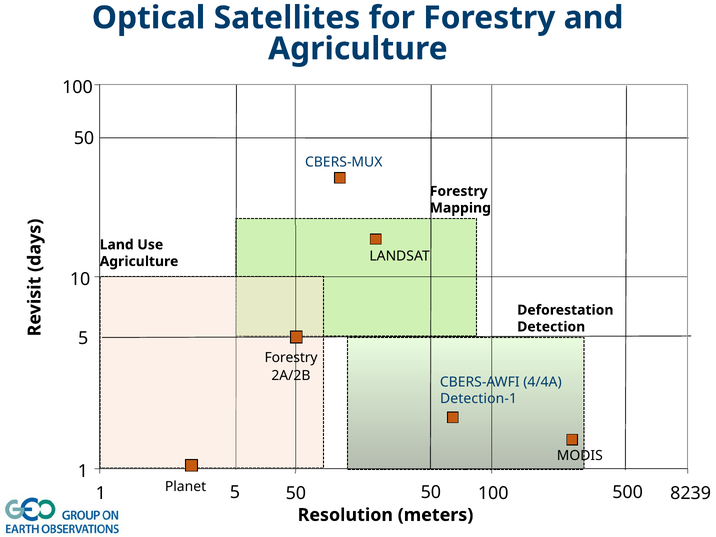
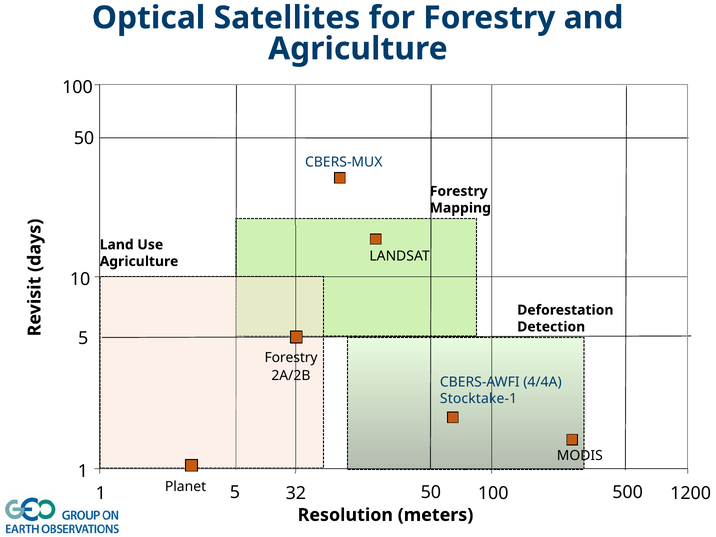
Detection-1: Detection-1 -> Stocktake-1 (479, 399)
1 50: 50 -> 32 (296, 493)
8239: 8239 -> 1200 (691, 493)
